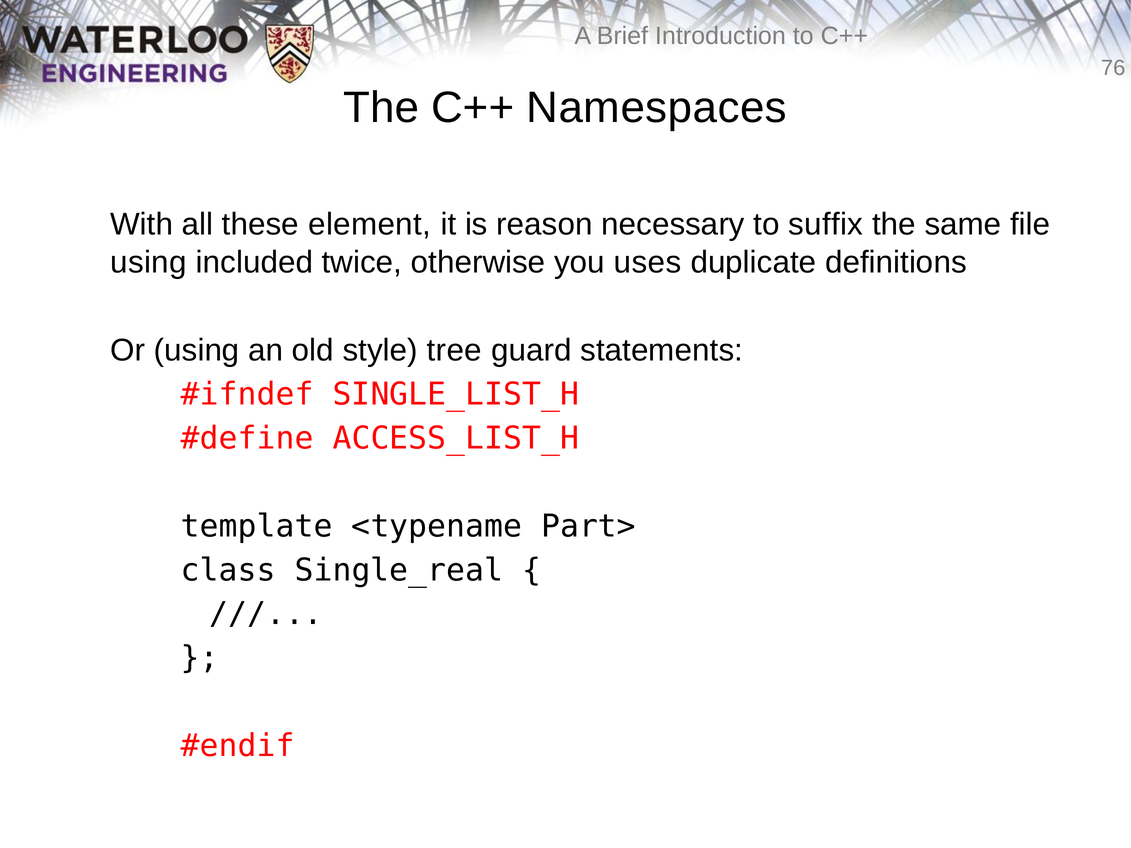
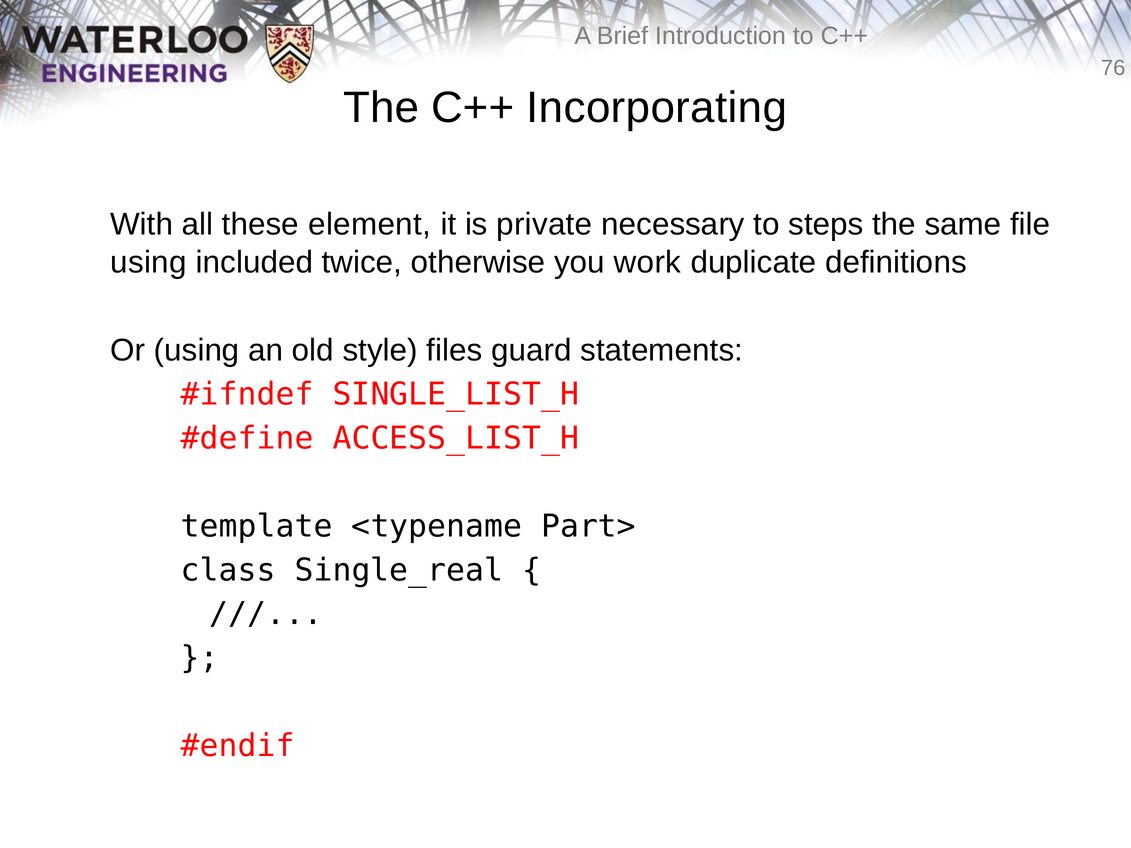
Namespaces: Namespaces -> Incorporating (657, 108)
reason: reason -> private (544, 225)
suffix: suffix -> steps (826, 225)
uses: uses -> work (648, 262)
tree: tree -> files (454, 350)
